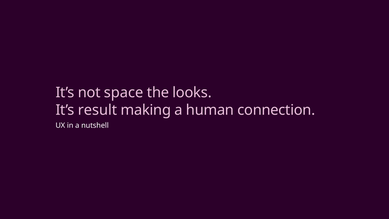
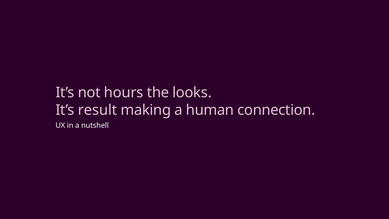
space: space -> hours (124, 92)
